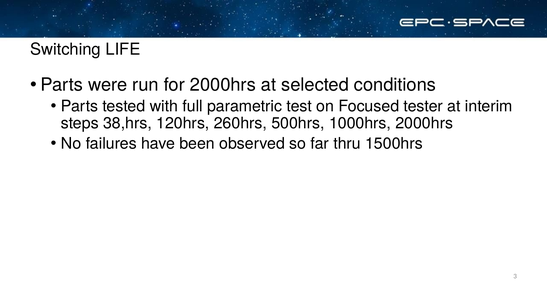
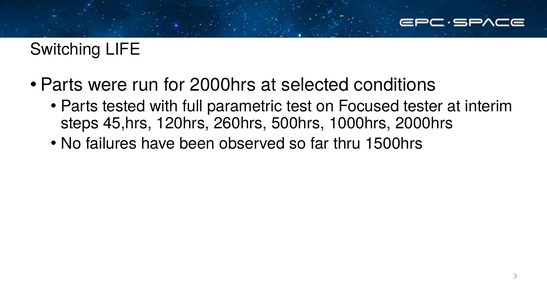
38,hrs: 38,hrs -> 45,hrs (127, 123)
